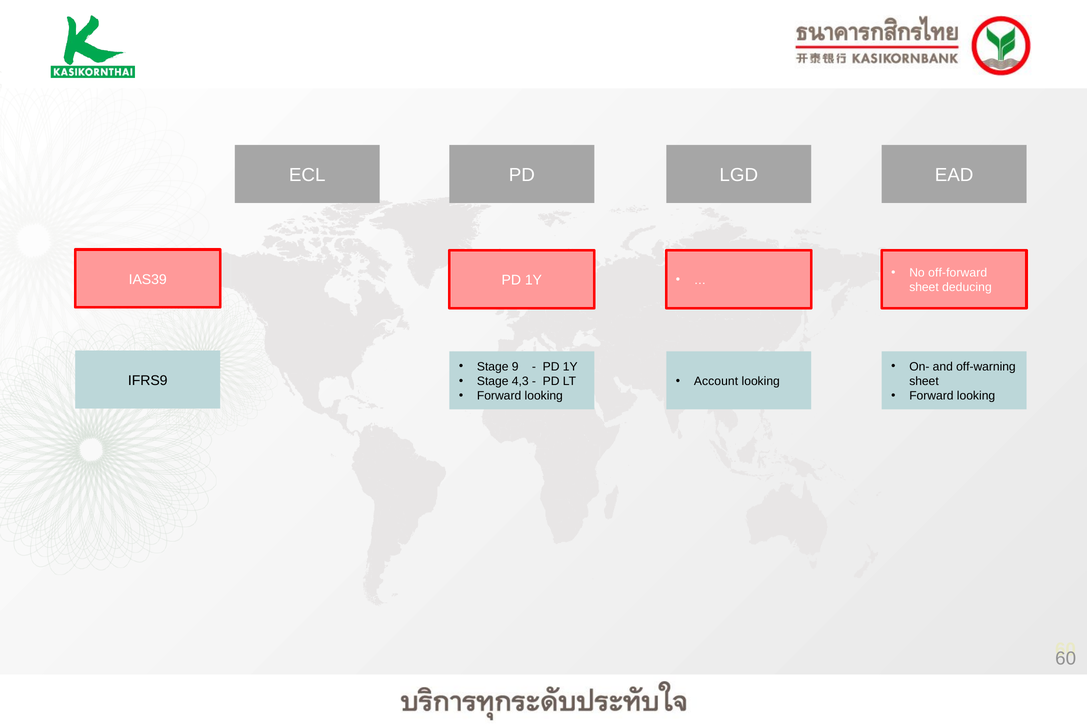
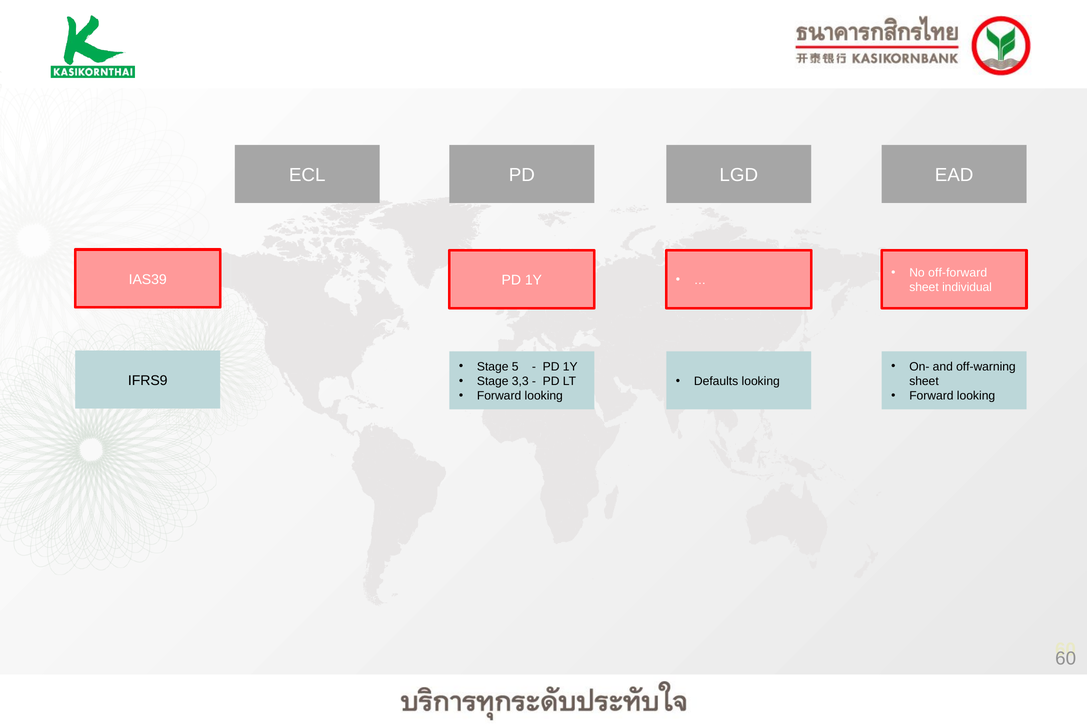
deducing: deducing -> individual (967, 287)
9: 9 -> 5 (515, 366)
4,3: 4,3 -> 3,3 (520, 381)
Account: Account -> Defaults (716, 381)
